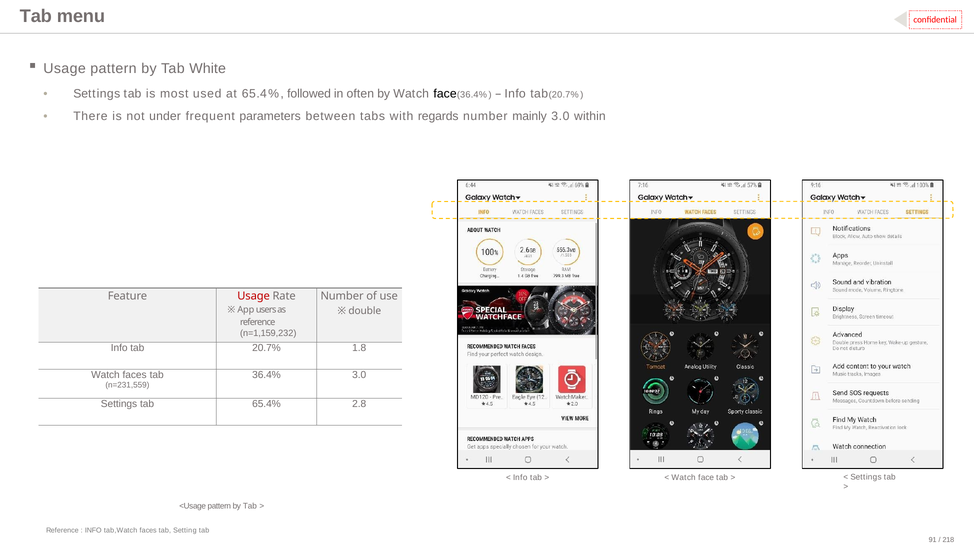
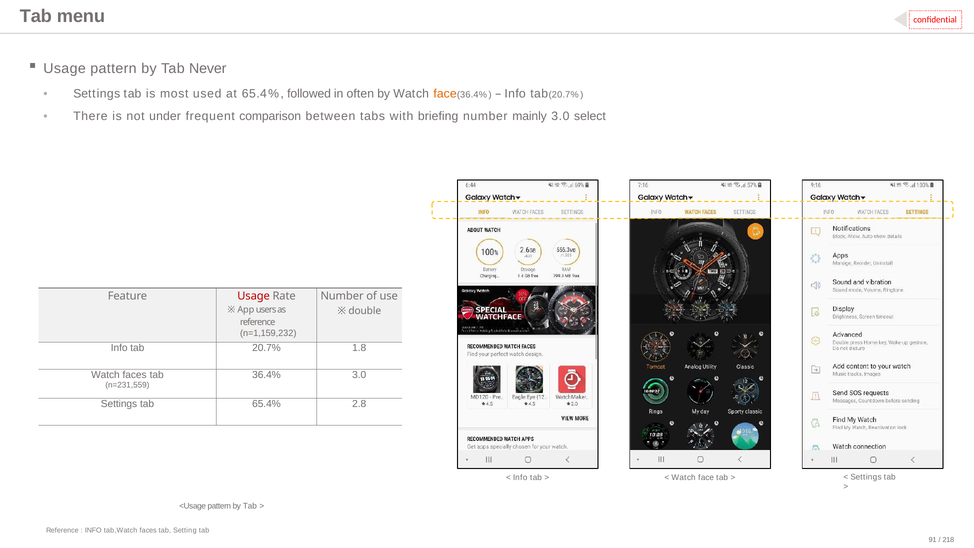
White: White -> Never (208, 69)
face colour: black -> orange (445, 94)
parameters: parameters -> comparison (270, 116)
regards: regards -> briefing (438, 116)
within: within -> select (590, 116)
